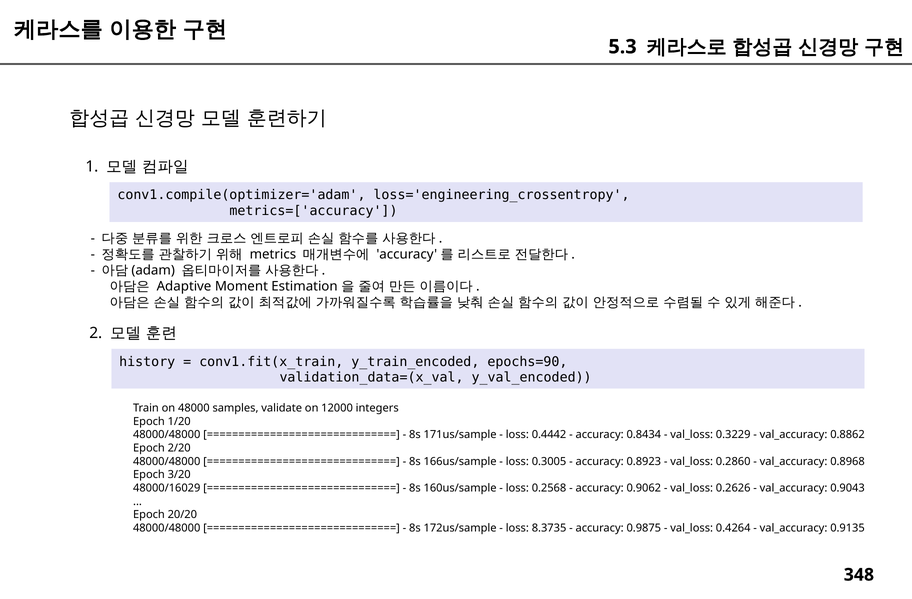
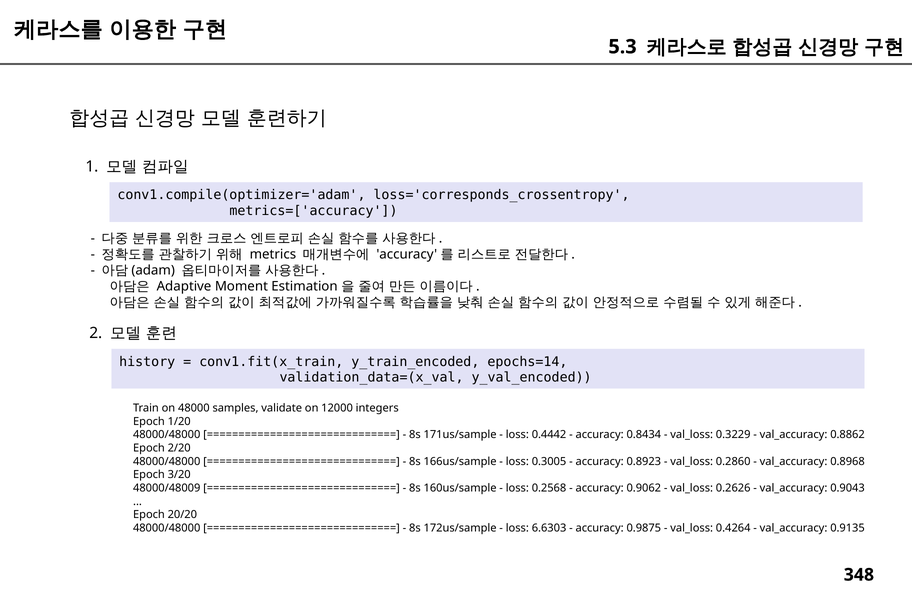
loss='engineering_crossentropy: loss='engineering_crossentropy -> loss='corresponds_crossentropy (502, 195)
epochs=90: epochs=90 -> epochs=14 (527, 362)
48000/16029: 48000/16029 -> 48000/48009 (167, 488)
8.3735: 8.3735 -> 6.6303 (549, 528)
